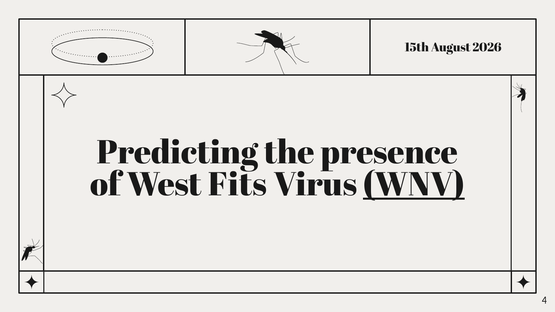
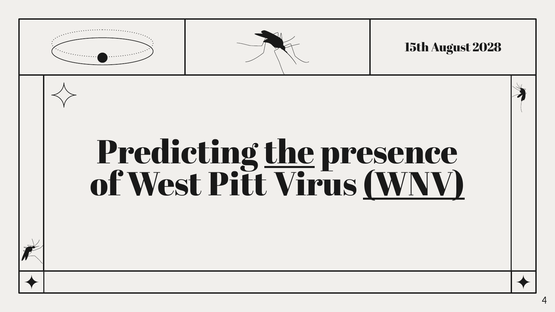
2026: 2026 -> 2028 (487, 47)
the underline: none -> present (289, 153)
Fits: Fits -> Pitt (238, 185)
